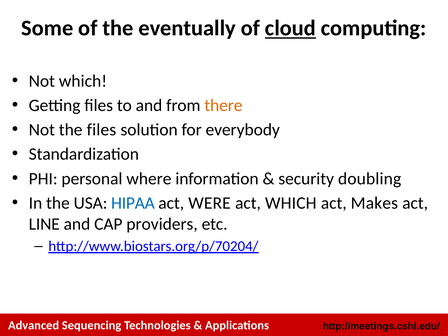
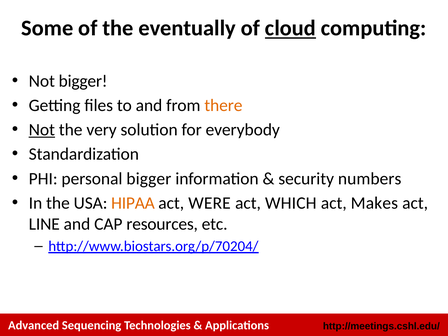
Not which: which -> bigger (83, 81)
Not underline: none -> present (42, 130)
the files: files -> very (102, 130)
personal where: where -> bigger (149, 179)
doubling: doubling -> numbers (370, 179)
HIPAA colour: blue -> orange (133, 203)
providers: providers -> resources (162, 224)
